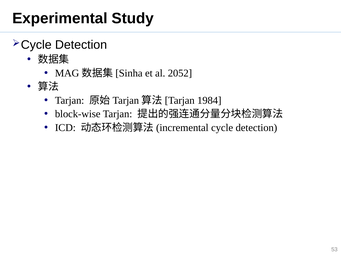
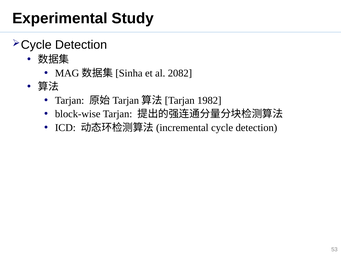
2052: 2052 -> 2082 (180, 73)
1984: 1984 -> 1982 (209, 100)
